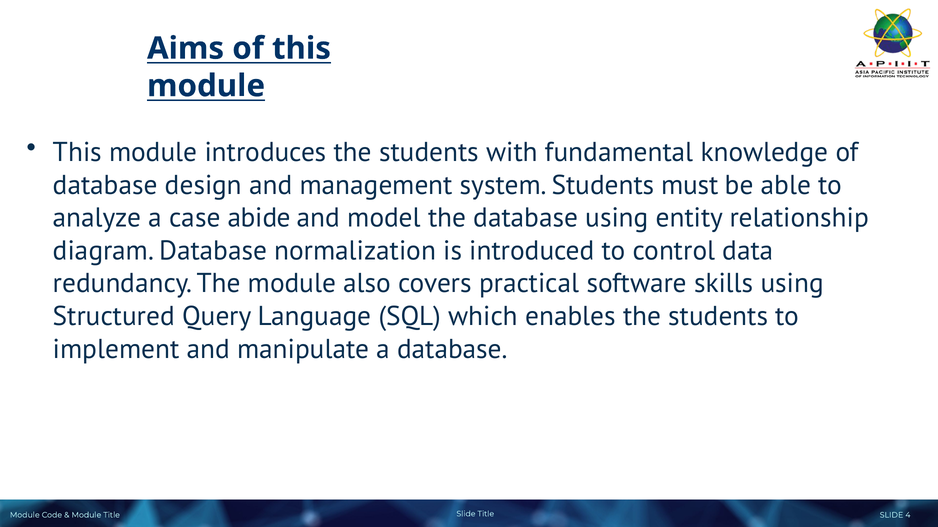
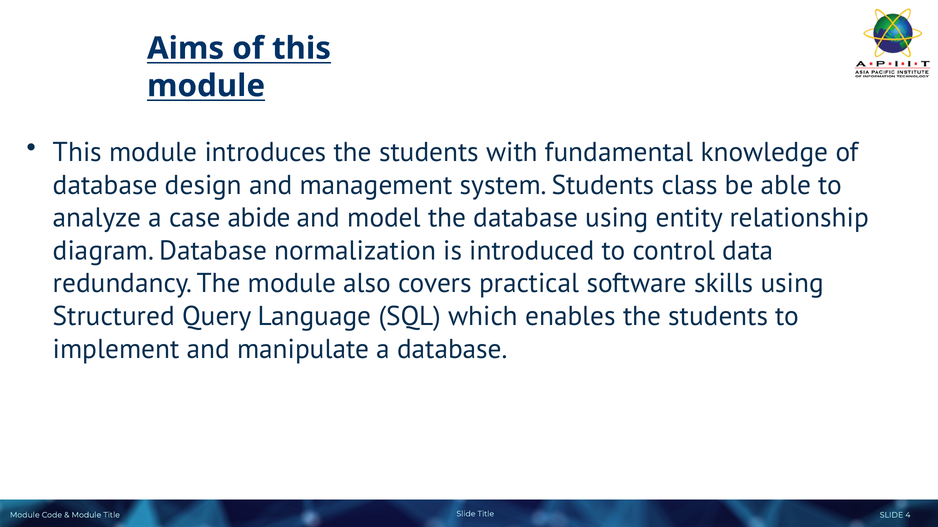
must: must -> class (690, 185)
